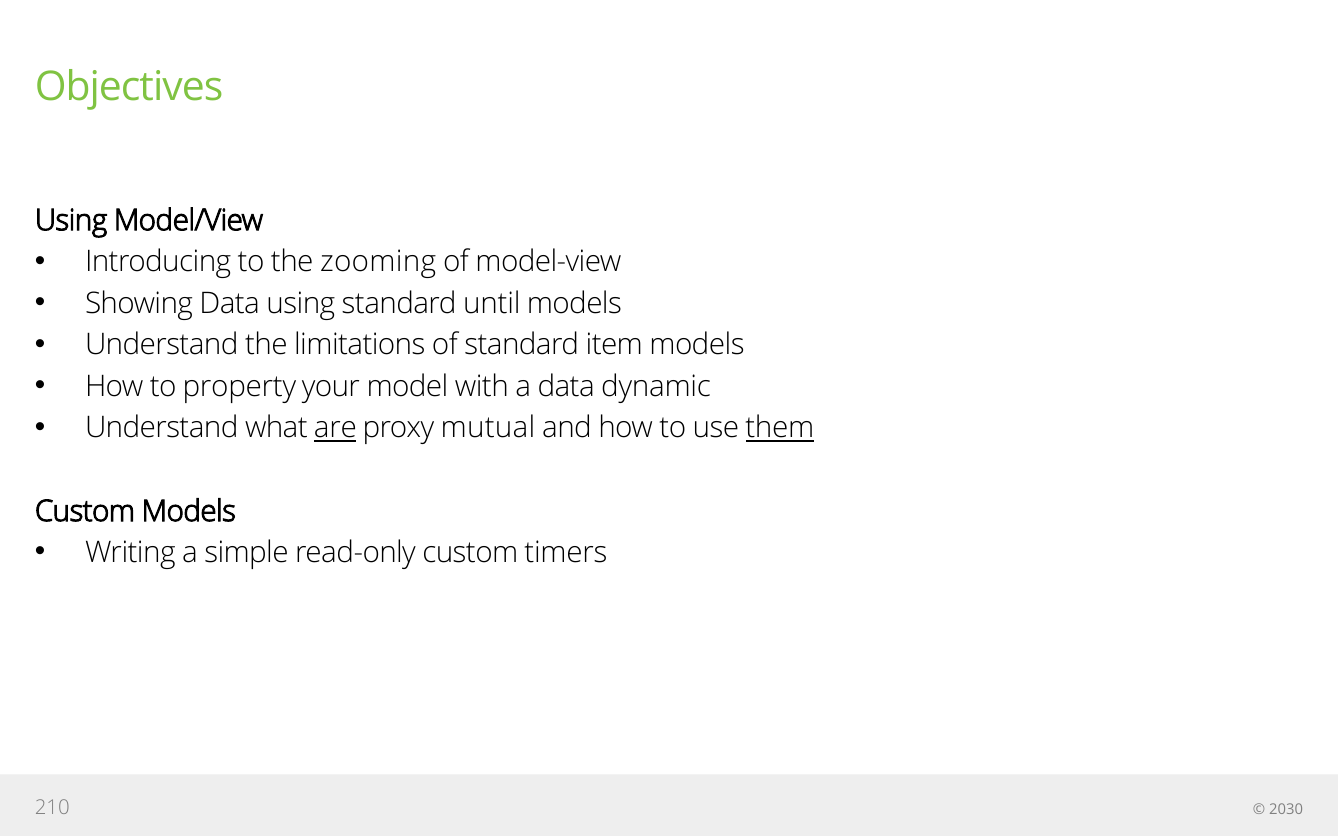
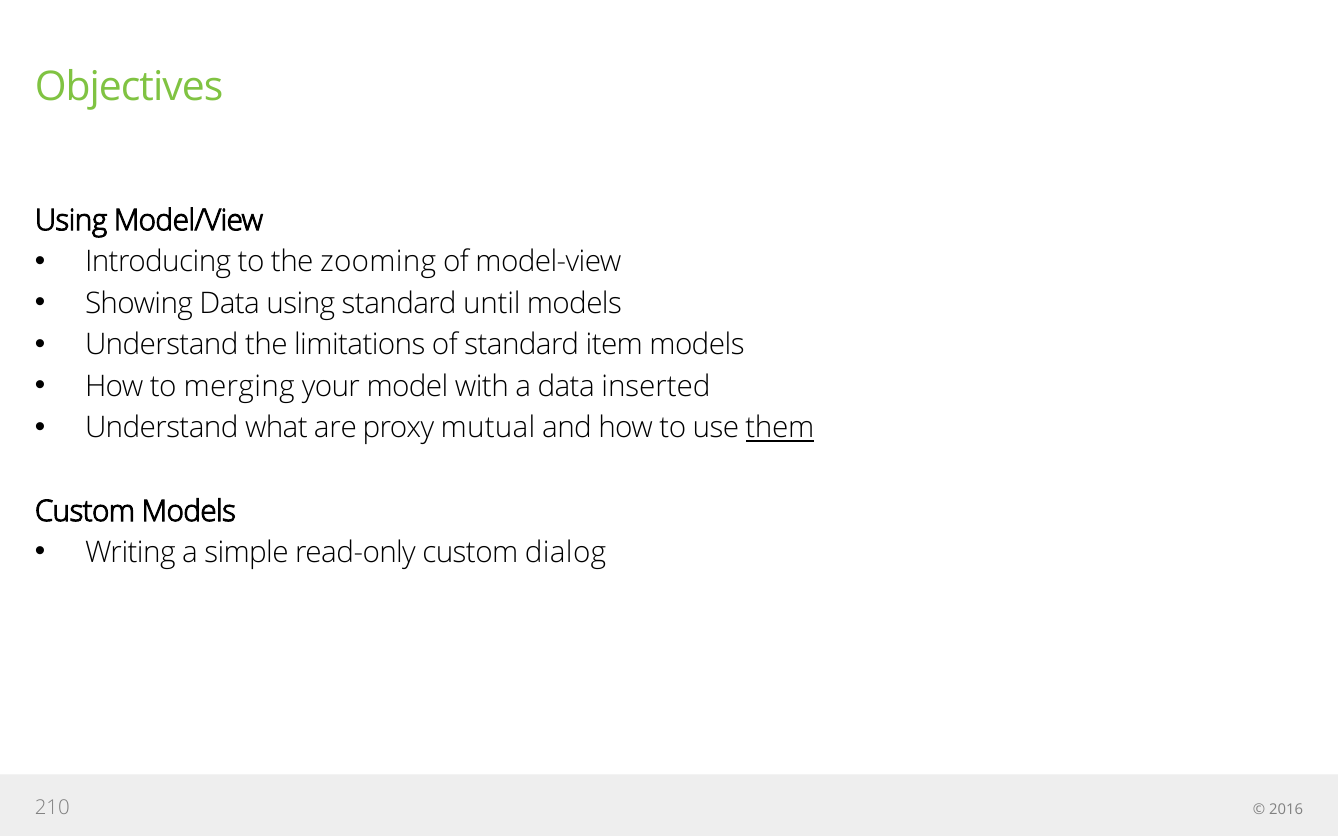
property: property -> merging (239, 387)
dynamic: dynamic -> inserted (656, 387)
are underline: present -> none (335, 428)
timers: timers -> dialog (566, 553)
2030: 2030 -> 2016 (1286, 810)
